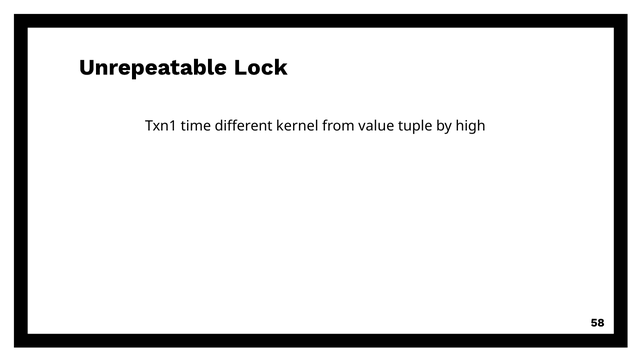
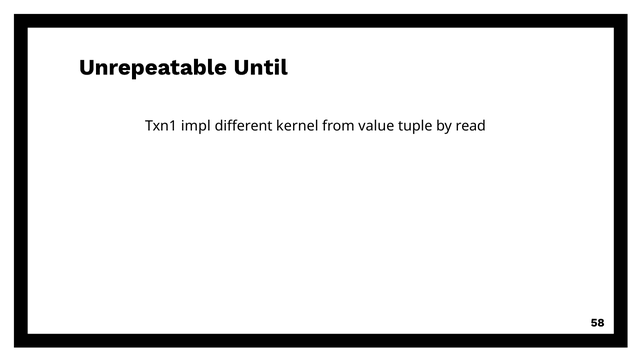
Lock: Lock -> Until (261, 67)
time: time -> impl (196, 126)
high: high -> read (471, 126)
